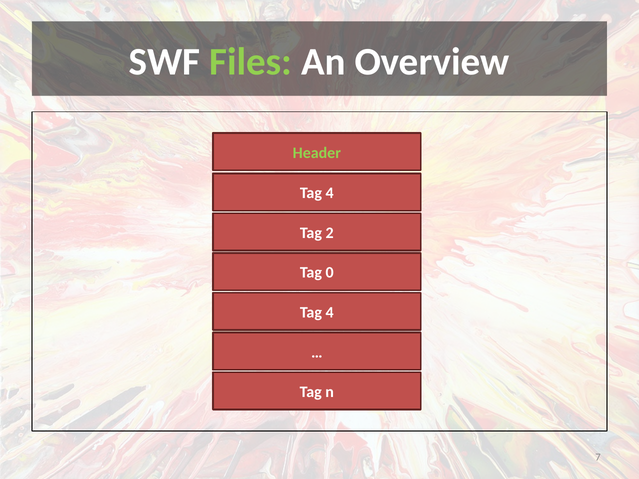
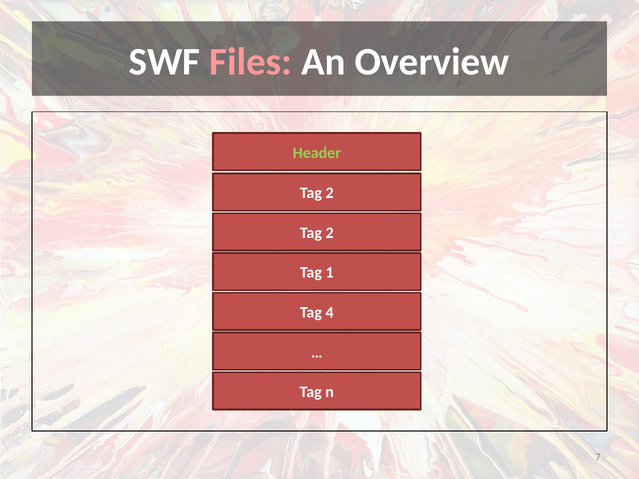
Files colour: light green -> pink (251, 62)
4: 4 -> 2 (330, 193)
0: 0 -> 1 (330, 273)
